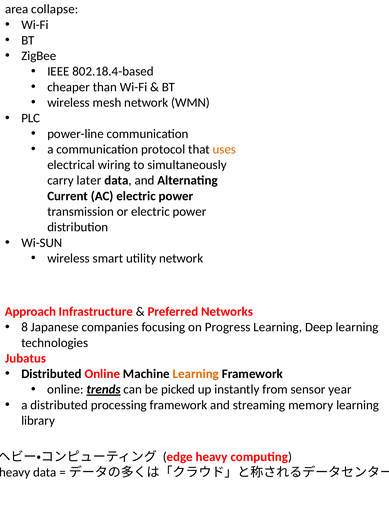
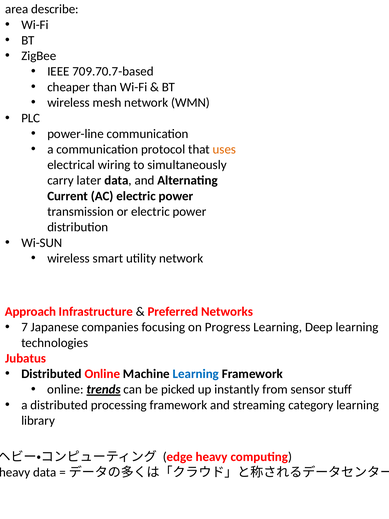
collapse: collapse -> describe (55, 9)
802.18.4-based: 802.18.4-based -> 709.70.7-based (113, 71)
8: 8 -> 7 (25, 327)
Learning colour: orange -> blue (196, 374)
year: year -> stuff (340, 389)
memory: memory -> category (311, 405)
